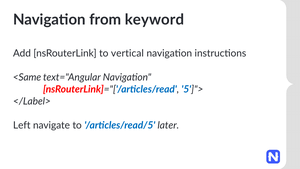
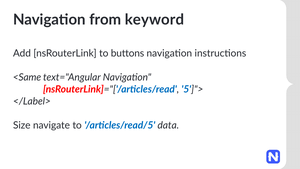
vertical: vertical -> buttons (128, 53)
Left: Left -> Size (22, 125)
later: later -> data (168, 125)
